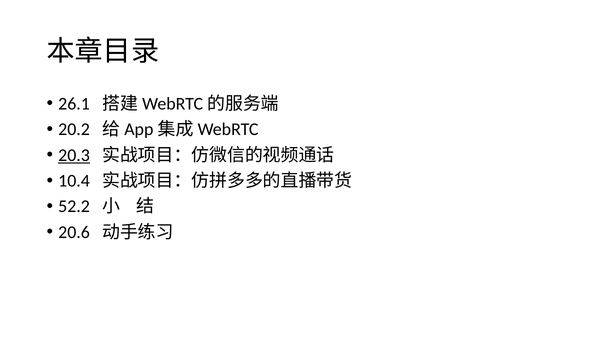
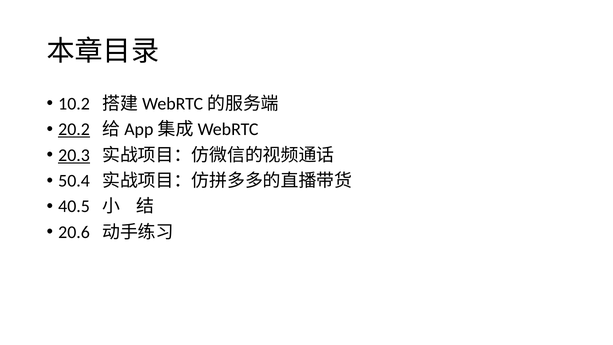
26.1: 26.1 -> 10.2 (74, 104)
20.2 underline: none -> present (74, 129)
10.4: 10.4 -> 50.4 (74, 181)
52.2: 52.2 -> 40.5 (74, 206)
